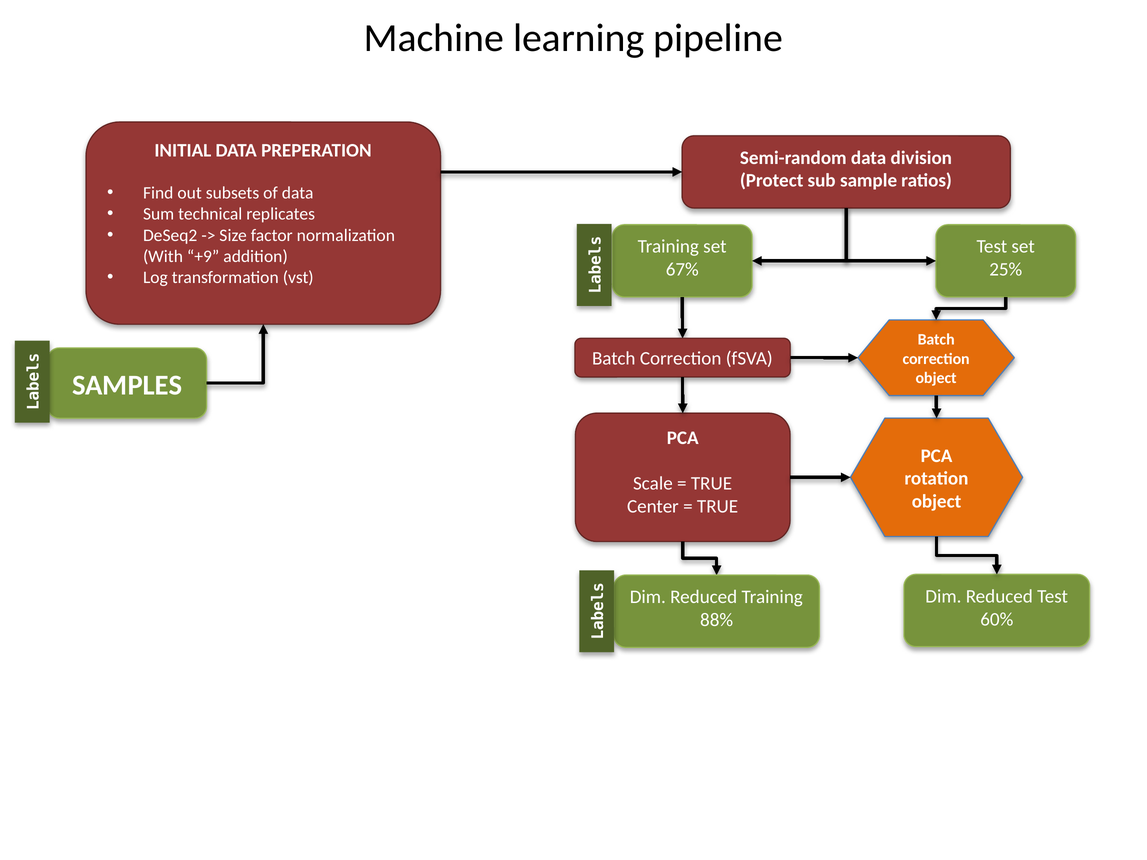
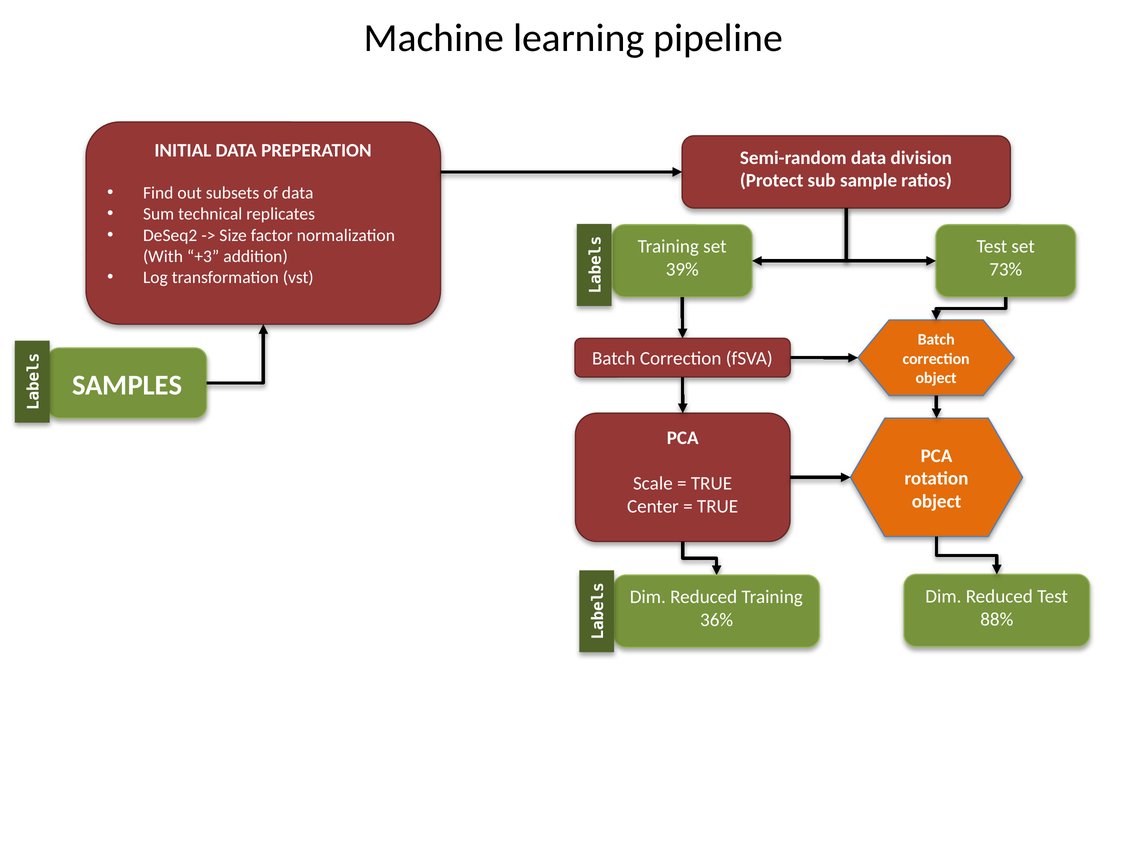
+9: +9 -> +3 (203, 256)
67%: 67% -> 39% (682, 270)
25%: 25% -> 73% (1006, 270)
60%: 60% -> 88% (997, 619)
88%: 88% -> 36% (717, 620)
